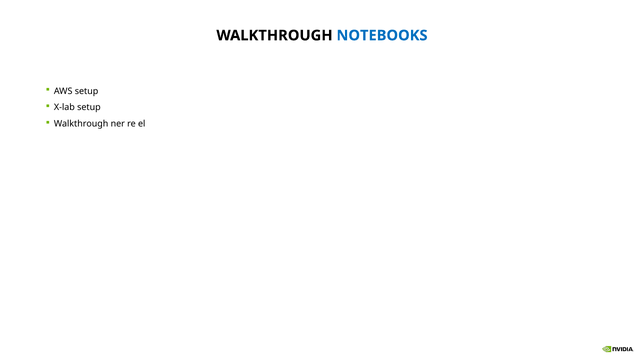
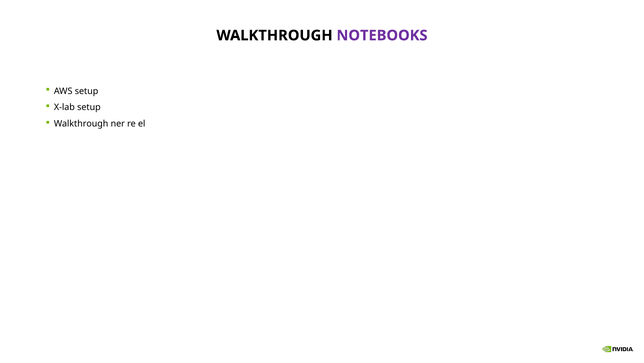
NOTEBOOKS colour: blue -> purple (382, 35)
